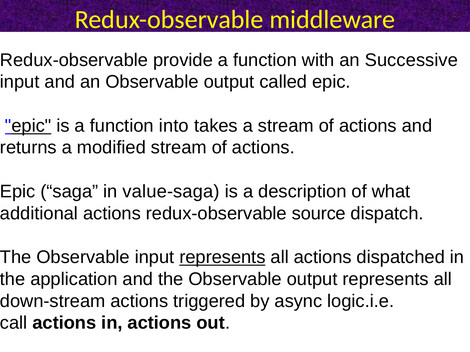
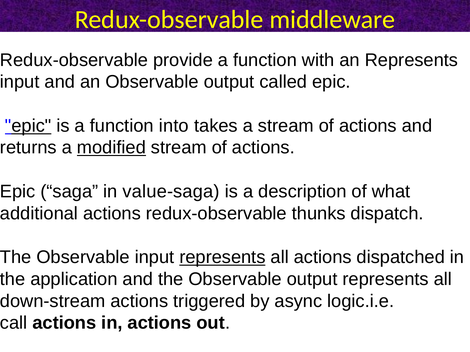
an Successive: Successive -> Represents (411, 60)
modified underline: none -> present (111, 148)
source: source -> thunks (319, 214)
